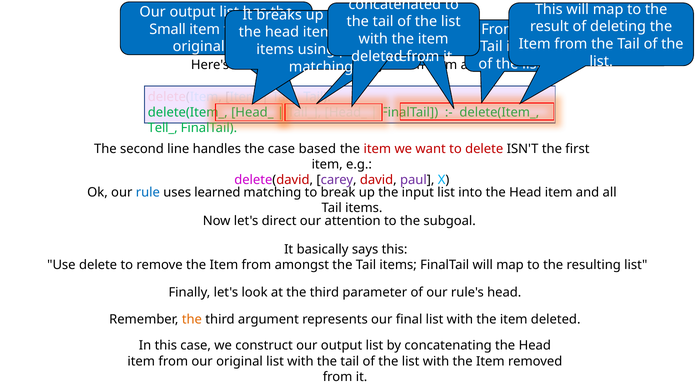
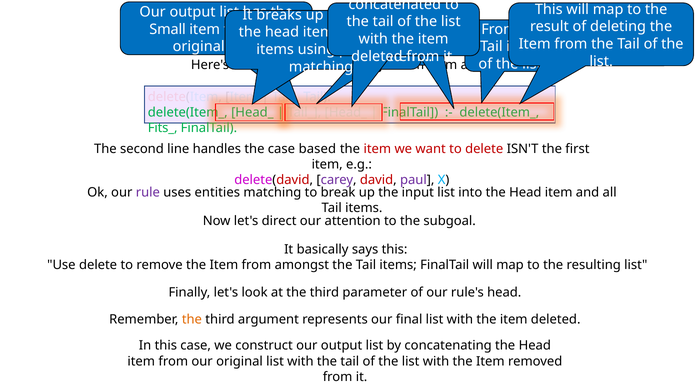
Tell_: Tell_ -> Fits_ (163, 128)
rule colour: blue -> purple (148, 192)
learned: learned -> entities (217, 192)
